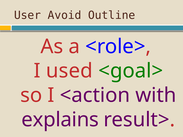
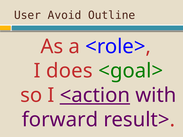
used: used -> does (69, 71)
<action underline: none -> present (95, 95)
explains: explains -> forward (60, 120)
